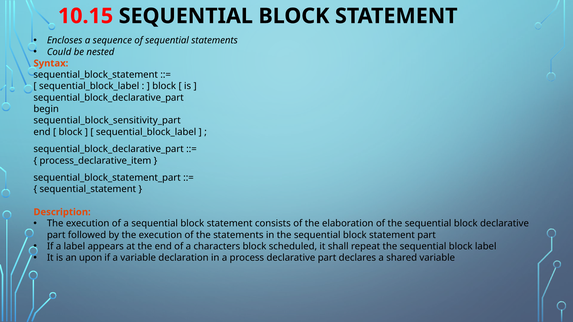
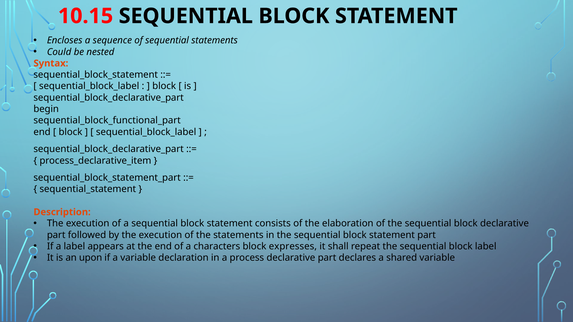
sequential_block_sensitivity_part: sequential_block_sensitivity_part -> sequential_block_functional_part (107, 121)
scheduled: scheduled -> expresses (293, 247)
